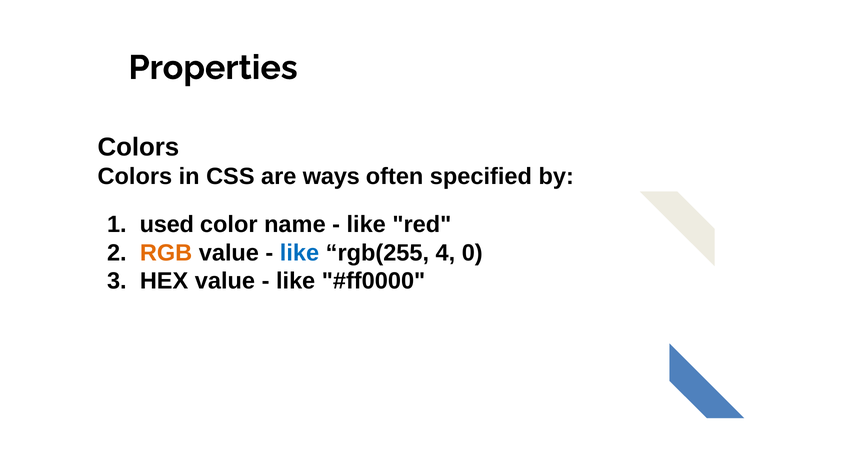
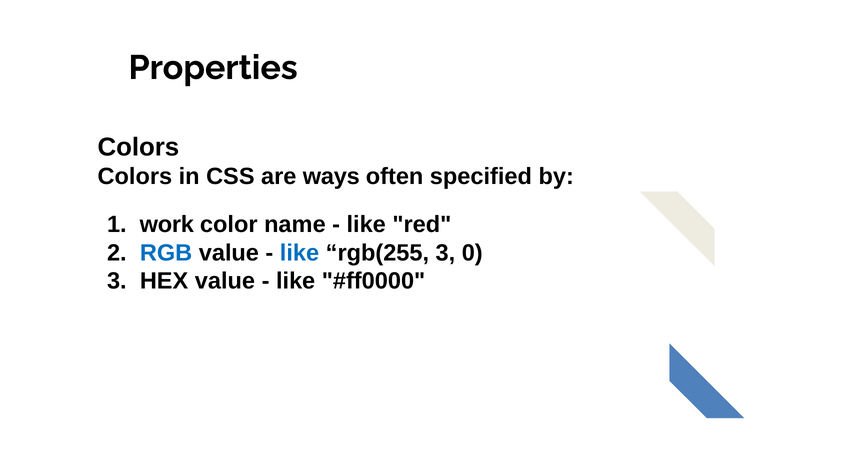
used: used -> work (167, 225)
RGB colour: orange -> blue (166, 253)
rgb(255 4: 4 -> 3 (445, 253)
